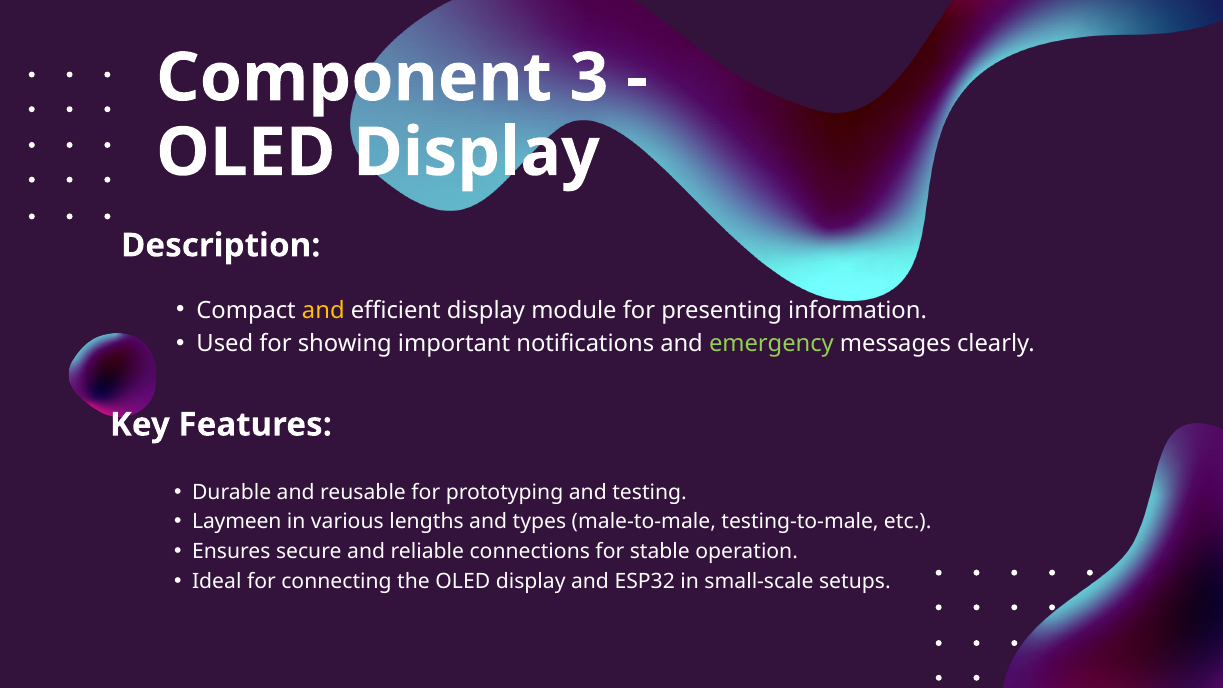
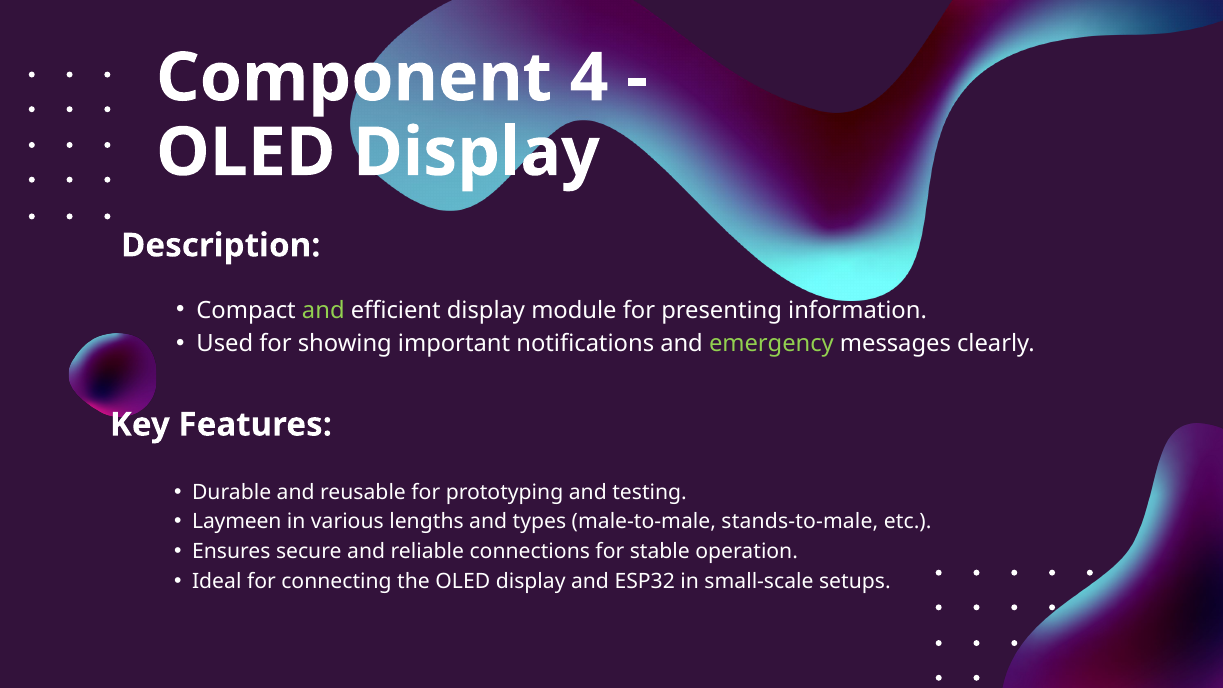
3: 3 -> 4 (589, 78)
and colour: yellow -> light green (323, 310)
testing-to-male: testing-to-male -> stands-to-male (800, 522)
